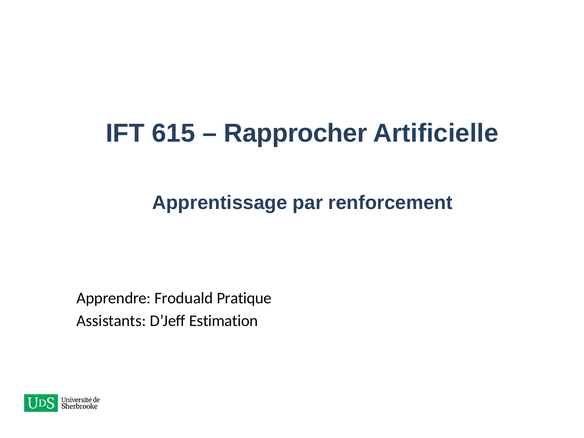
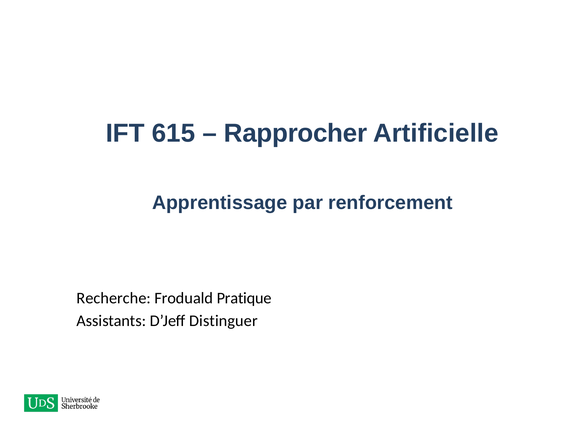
Apprendre: Apprendre -> Recherche (114, 298)
Estimation: Estimation -> Distinguer (223, 321)
